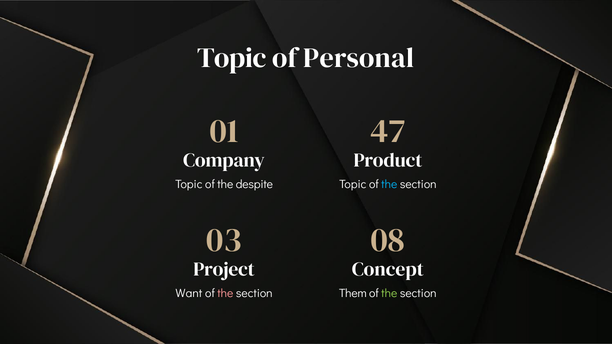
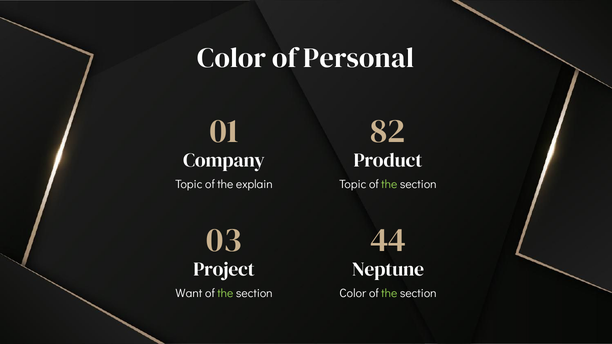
Topic: Topic -> Color (232, 58)
47: 47 -> 82 (388, 131)
despite: despite -> explain (254, 184)
the colour: light blue -> light green (389, 184)
08: 08 -> 44 (388, 240)
Concept: Concept -> Neptune (388, 269)
the colour: pink -> light green (225, 293)
section Them: Them -> Color (353, 293)
